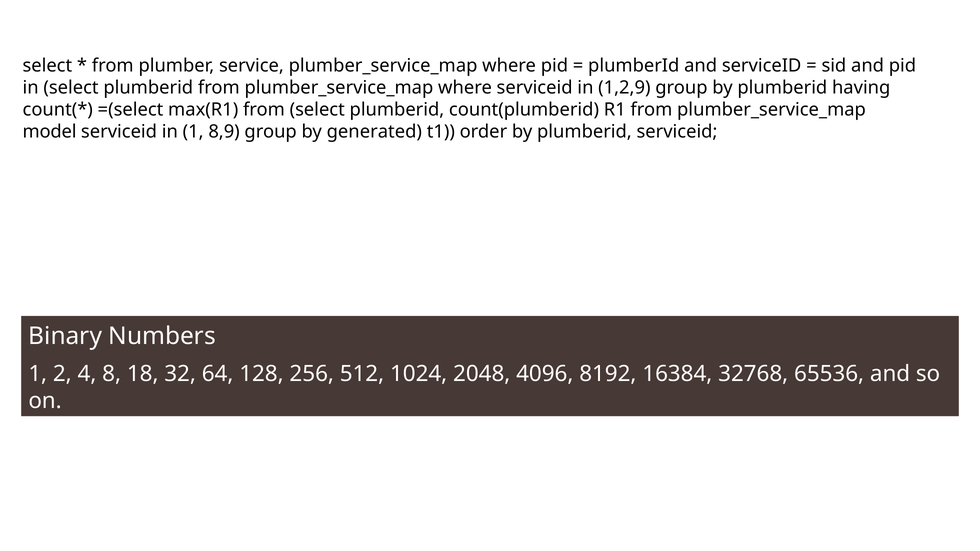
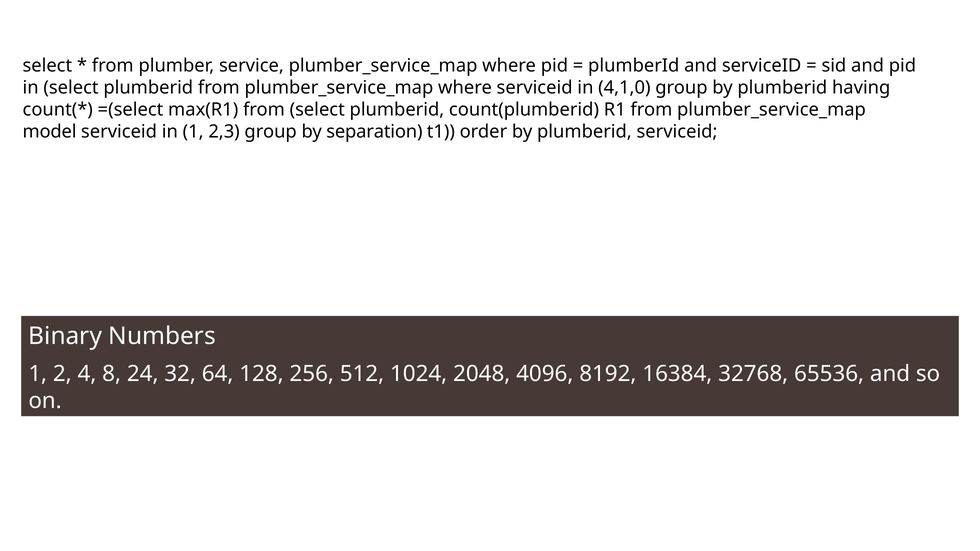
1,2,9: 1,2,9 -> 4,1,0 (624, 88)
8,9: 8,9 -> 2,3 (224, 132)
generated: generated -> separation (374, 132)
18: 18 -> 24 (143, 374)
